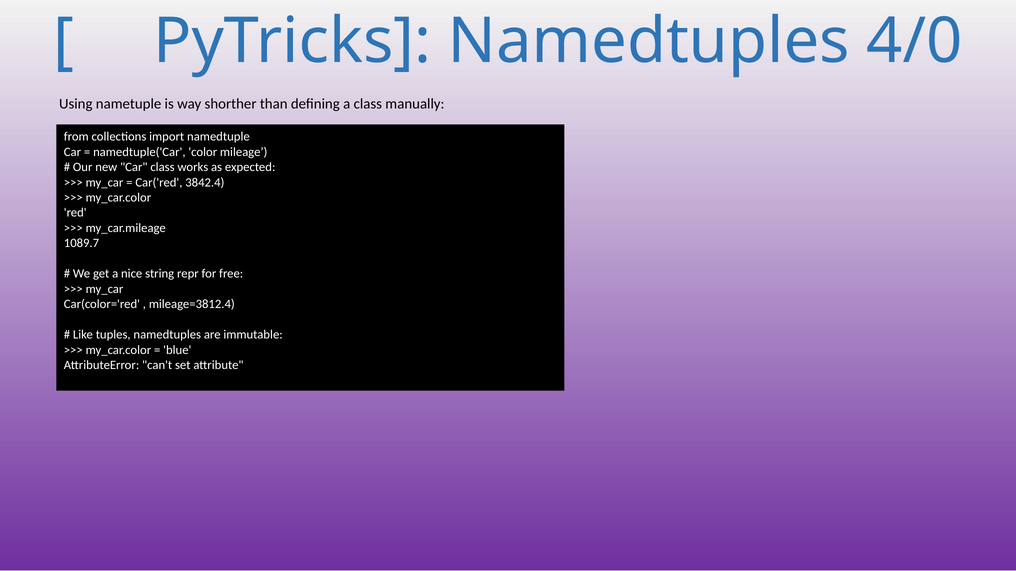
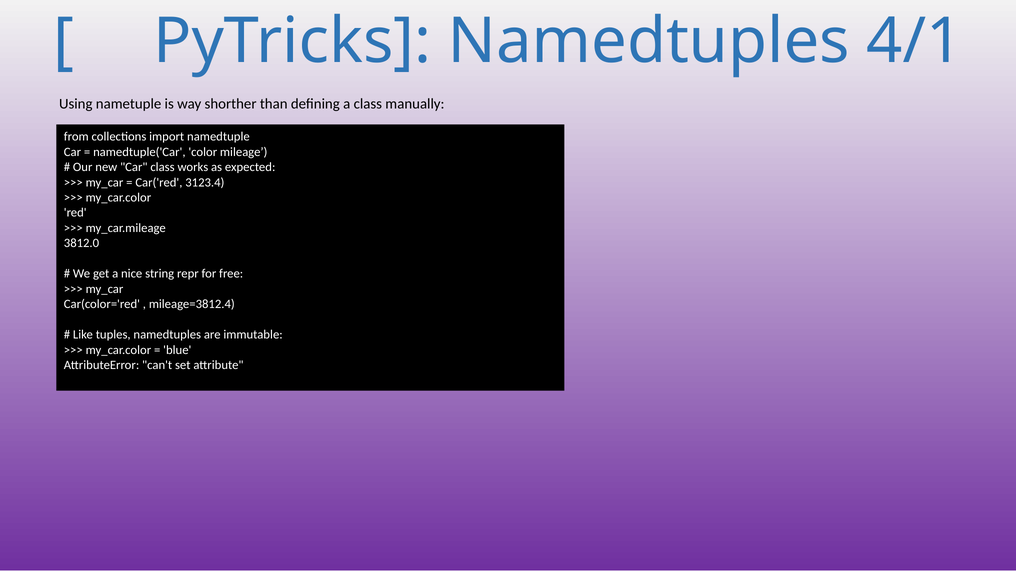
4/0: 4/0 -> 4/1 (914, 41)
3842.4: 3842.4 -> 3123.4 (205, 183)
1089.7: 1089.7 -> 3812.0 (81, 243)
